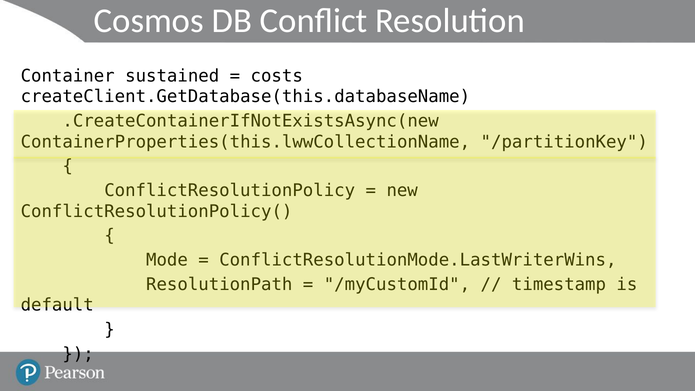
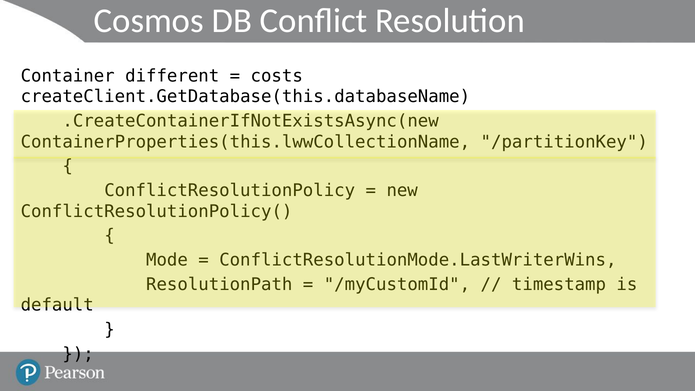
sustained: sustained -> different (172, 76)
